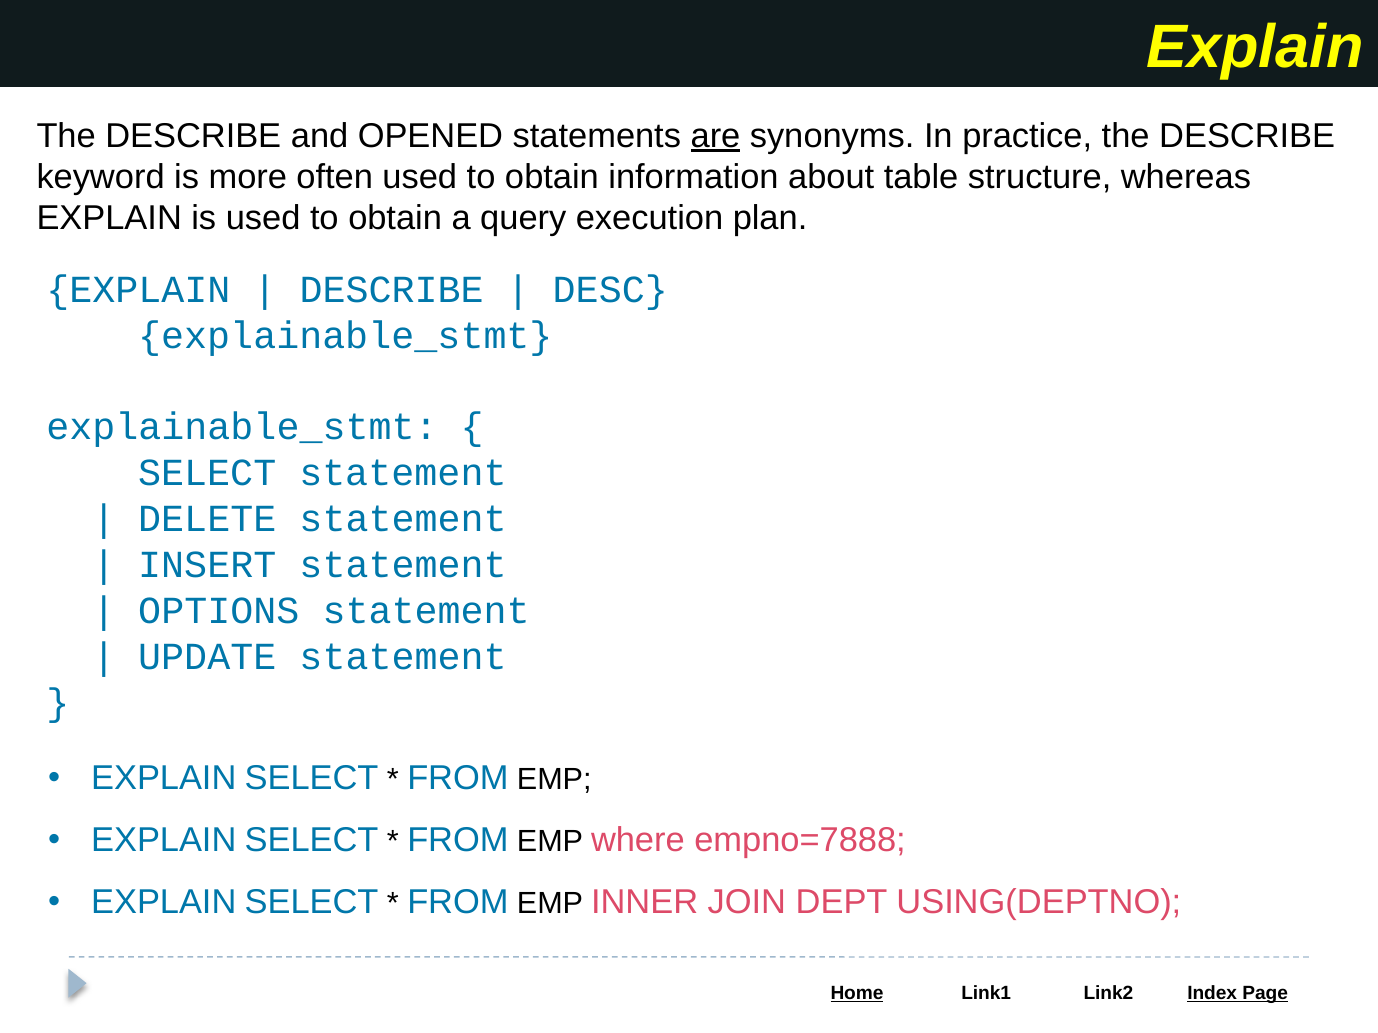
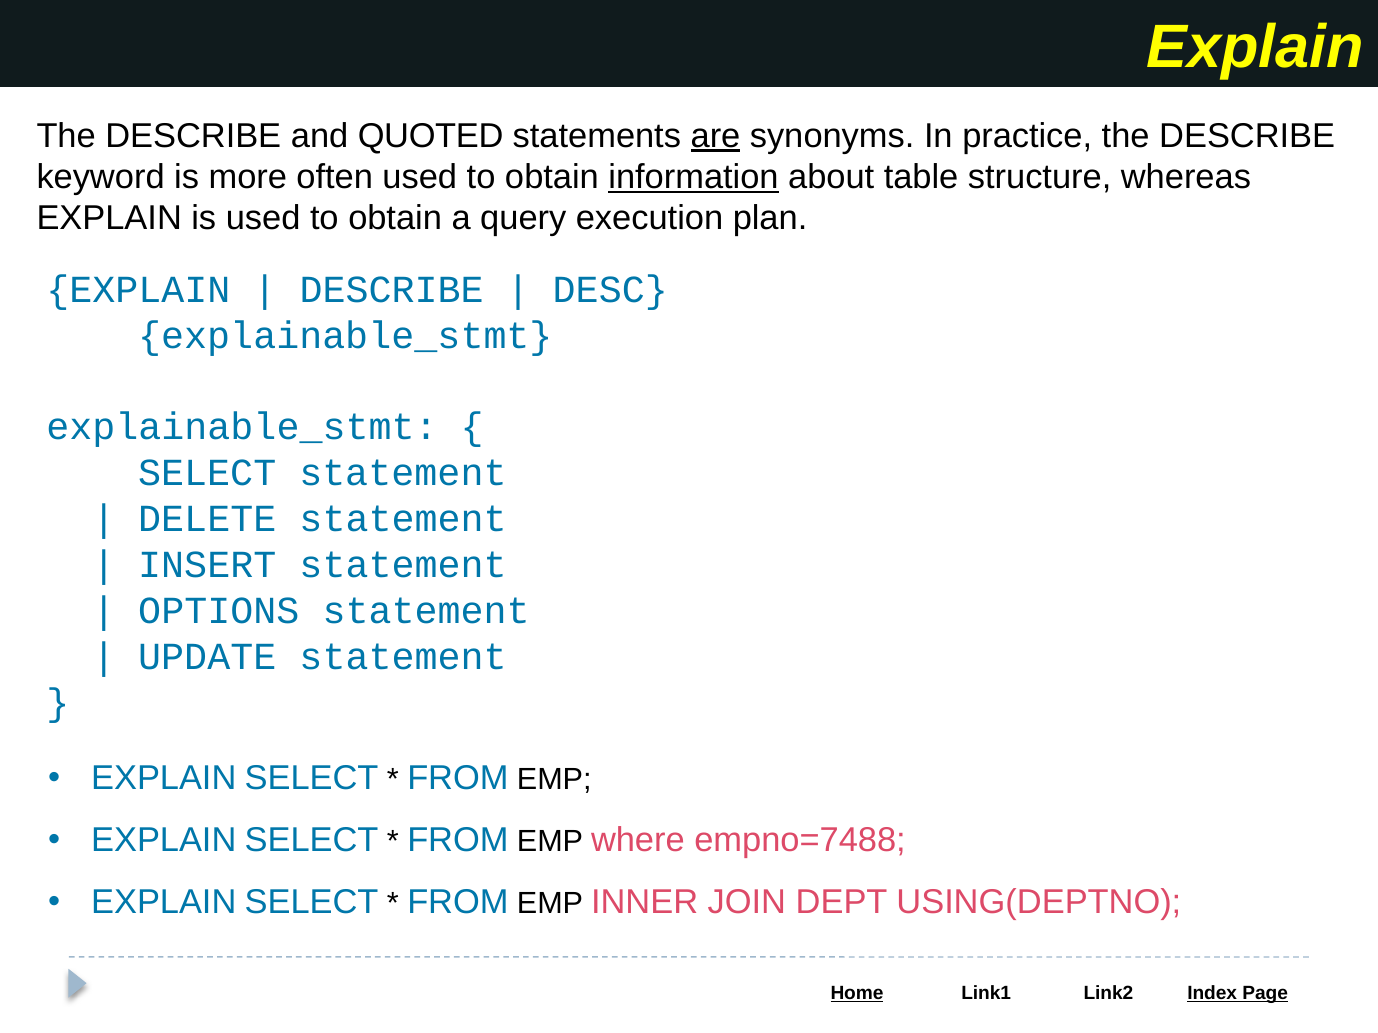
OPENED: OPENED -> QUOTED (431, 136)
information underline: none -> present (694, 177)
empno=7888: empno=7888 -> empno=7488 (800, 841)
